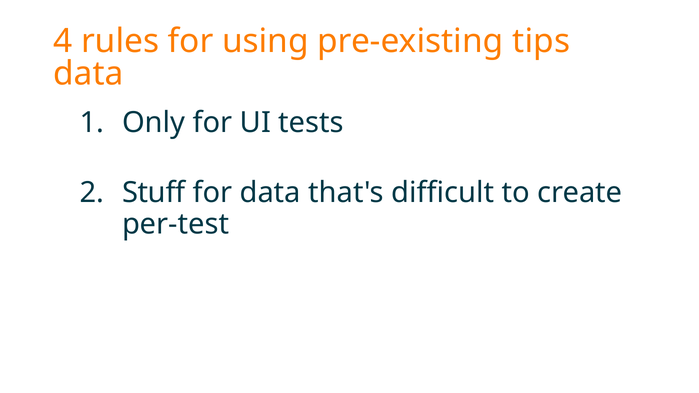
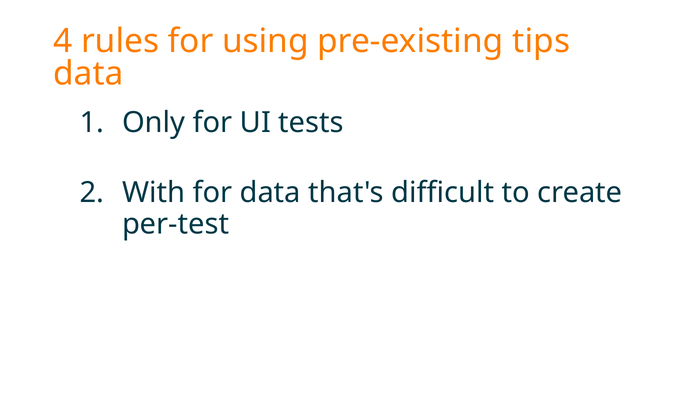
Stuff: Stuff -> With (154, 193)
